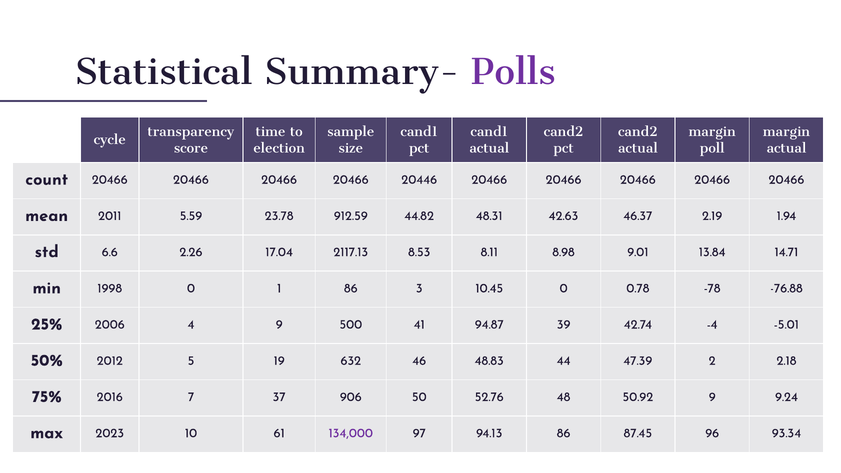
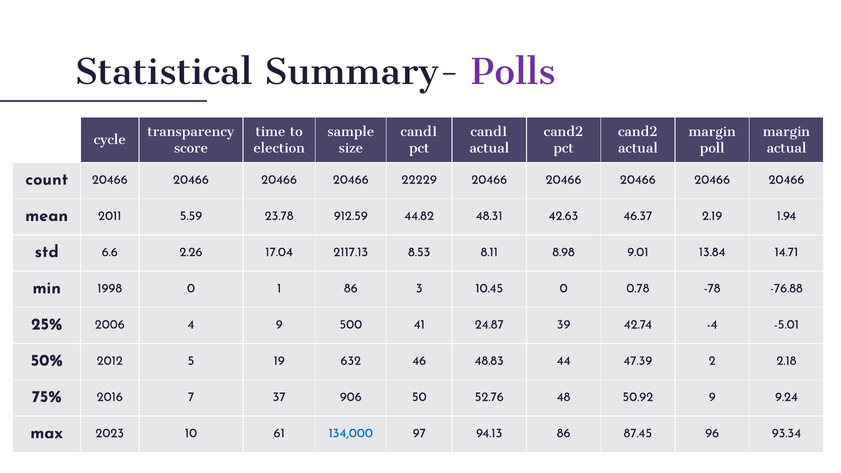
20446: 20446 -> 22229 (419, 180)
94.87: 94.87 -> 24.87 (489, 324)
134,000 colour: purple -> blue (351, 433)
